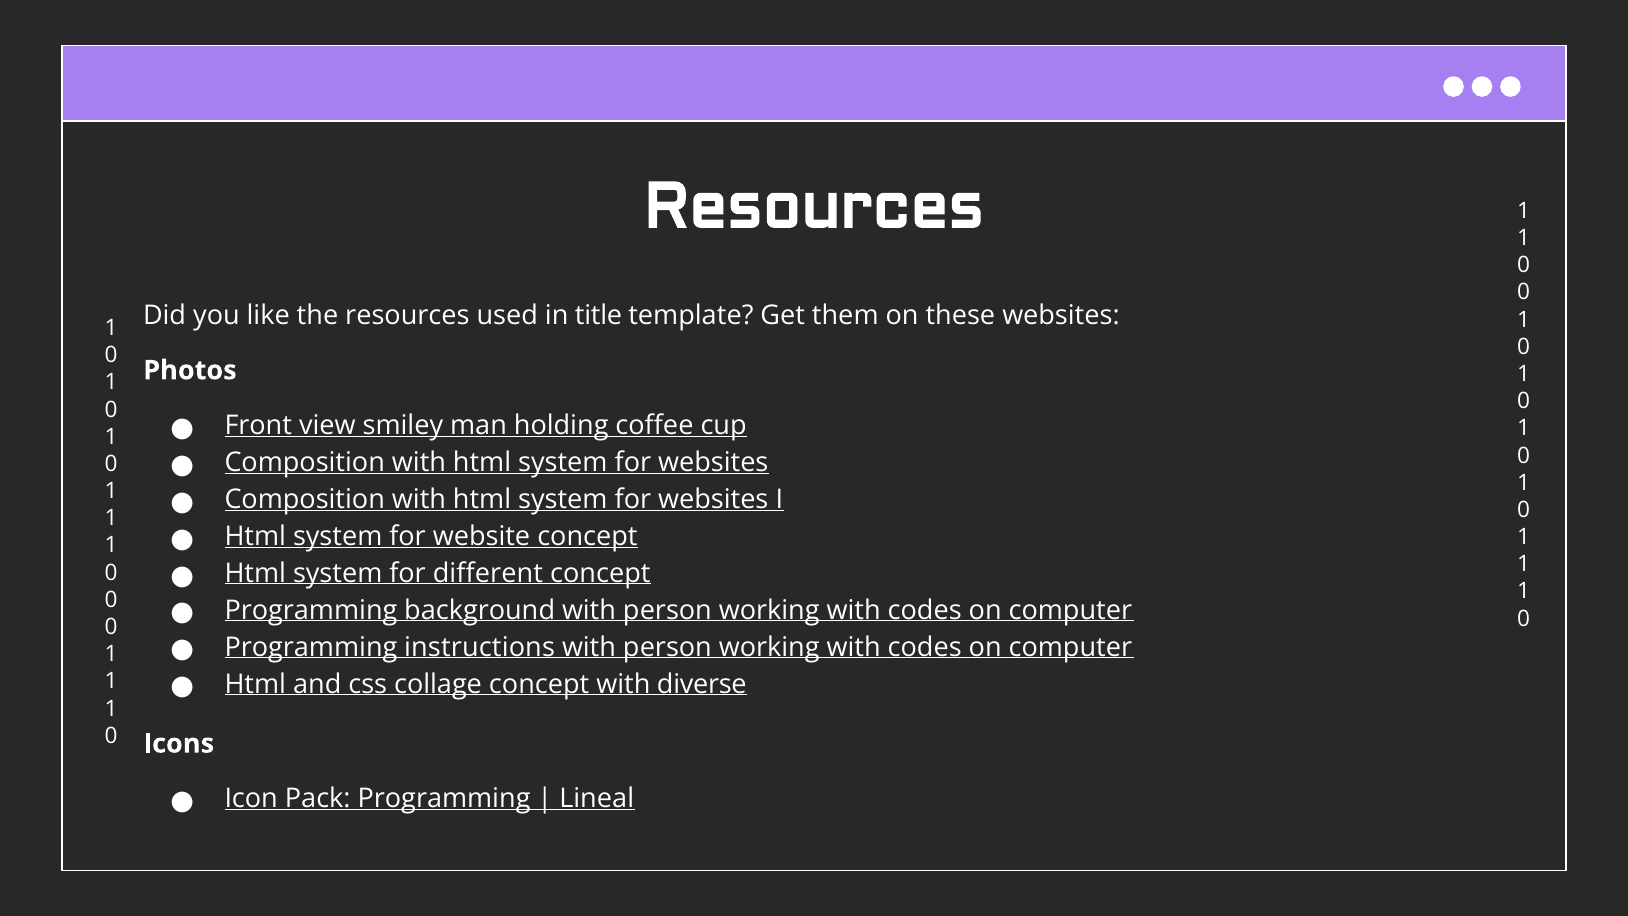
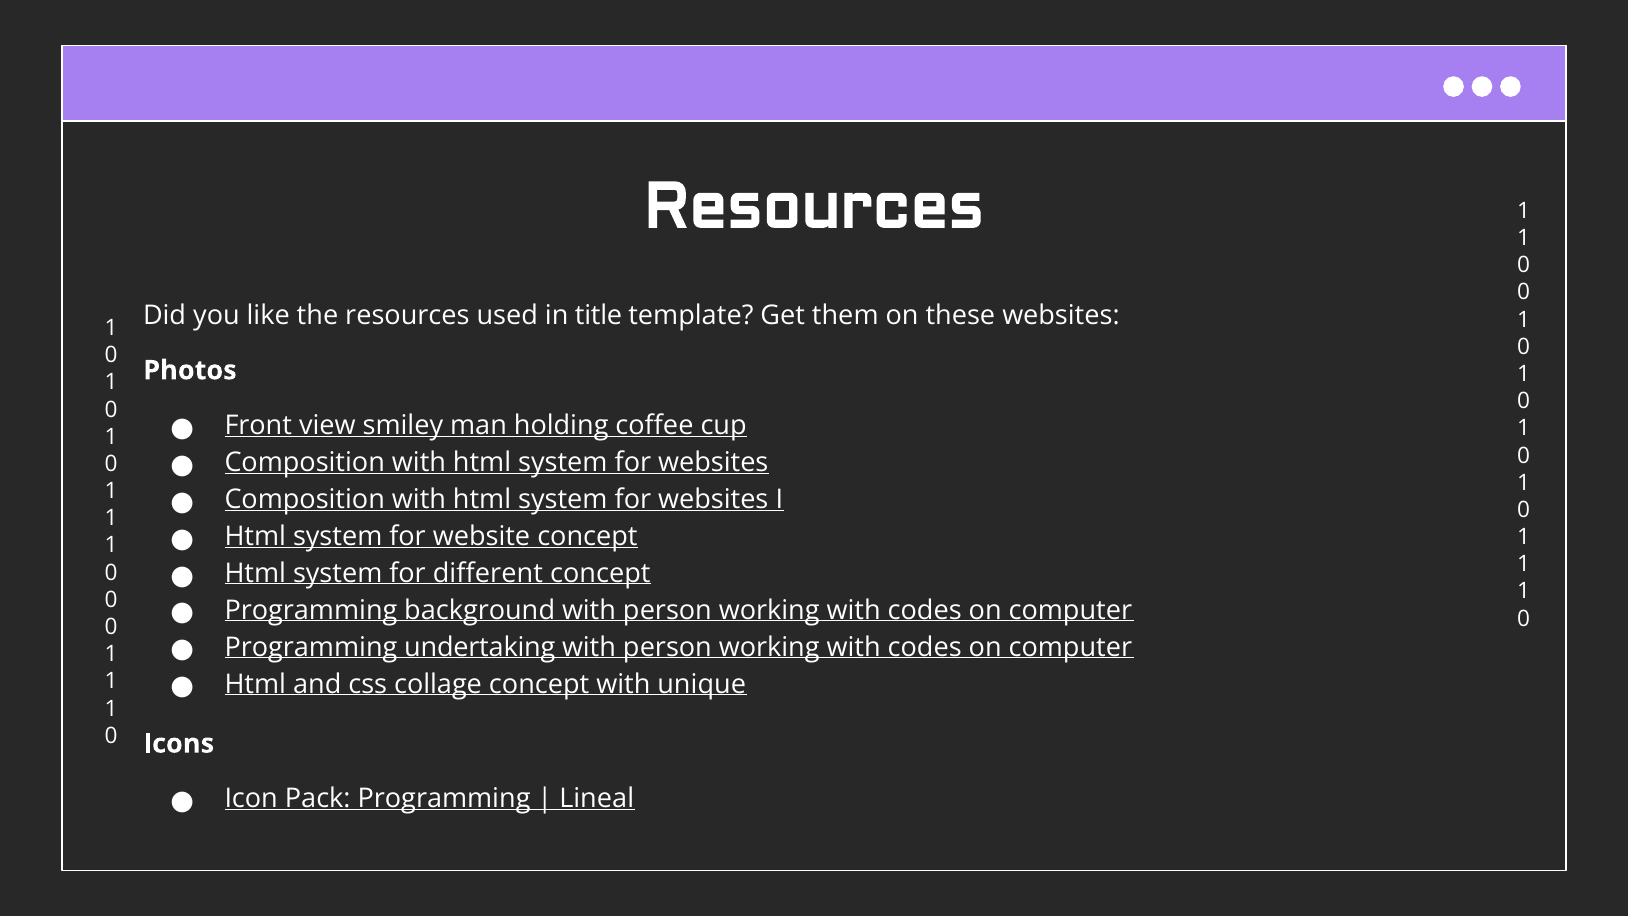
instructions: instructions -> undertaking (480, 647)
diverse: diverse -> unique (702, 684)
